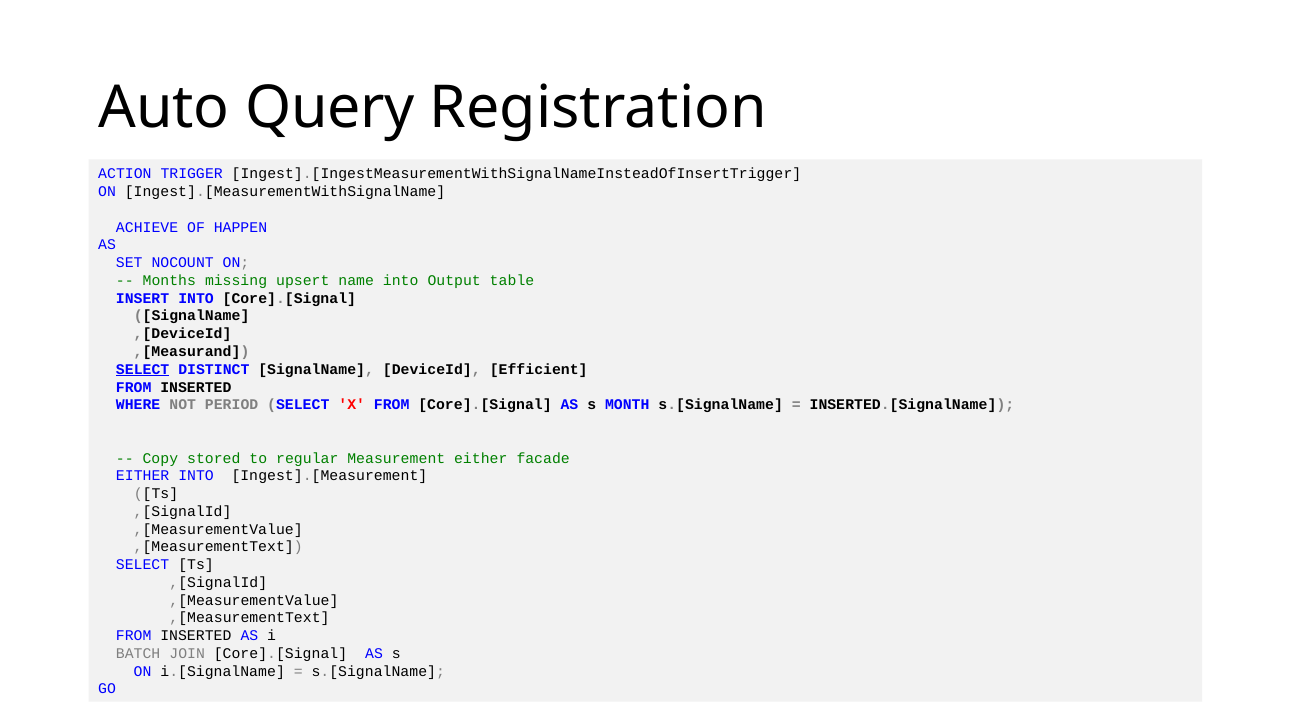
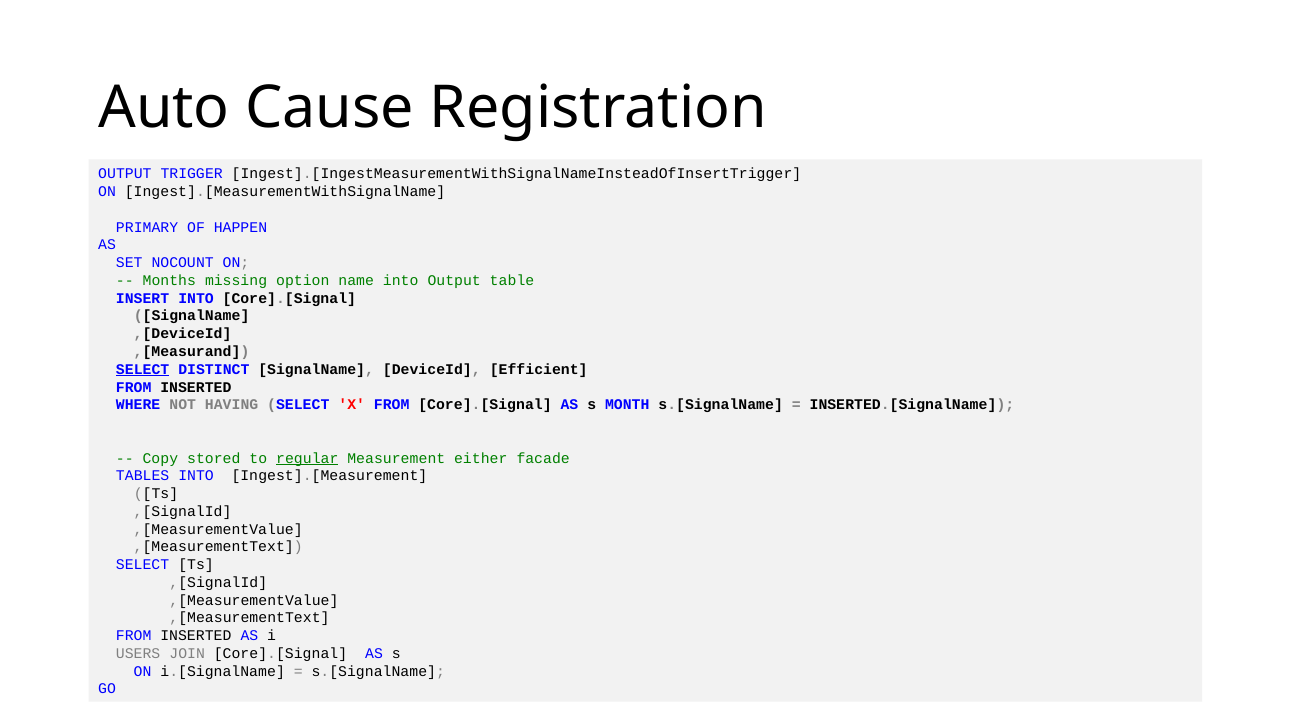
Query: Query -> Cause (330, 108)
ACTION: ACTION -> OUTPUT (125, 174)
ACHIEVE: ACHIEVE -> PRIMARY (147, 227)
upsert: upsert -> option (303, 281)
PERIOD: PERIOD -> HAVING (232, 405)
regular underline: none -> present (307, 458)
EITHER: EITHER -> TABLES (143, 476)
BATCH: BATCH -> USERS (138, 654)
